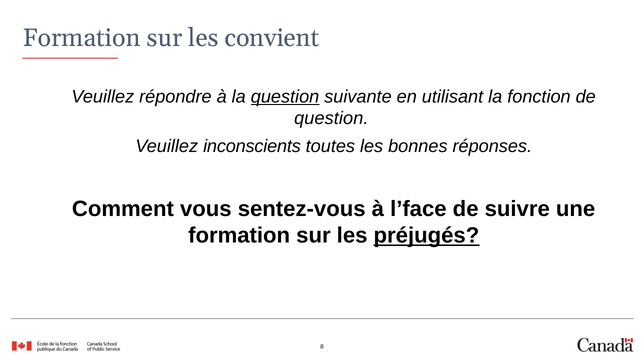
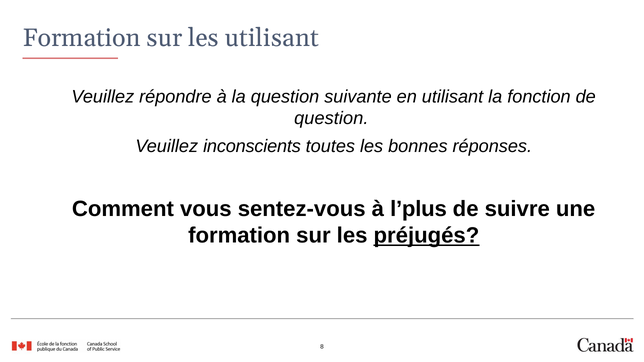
les convient: convient -> utilisant (272, 38)
question underline: present -> none (285, 97)
l’face: l’face -> l’plus (418, 209)
